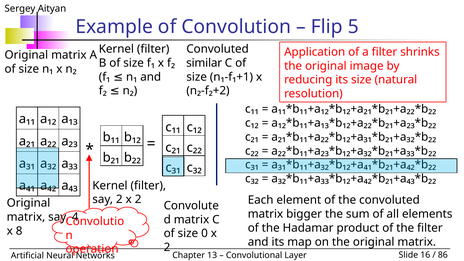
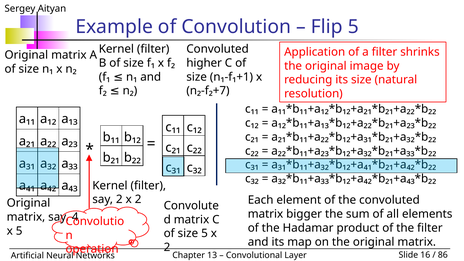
similar: similar -> higher (204, 63)
n₂-f₂+2: n₂-f₂+2 -> n₂-f₂+7 (208, 91)
x 8: 8 -> 5 (19, 231)
size 0: 0 -> 5 (205, 233)
